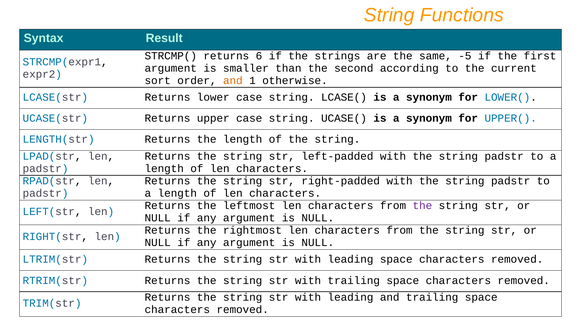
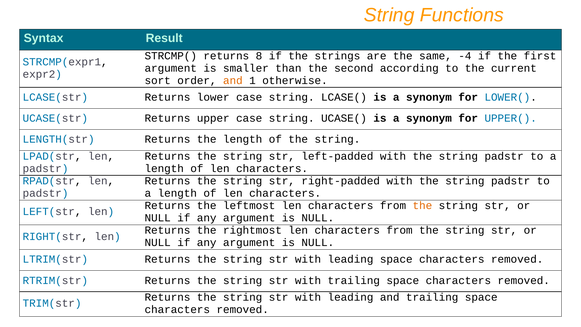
6: 6 -> 8 (259, 56)
-5: -5 -> -4 (465, 56)
the colour: purple -> orange (422, 205)
